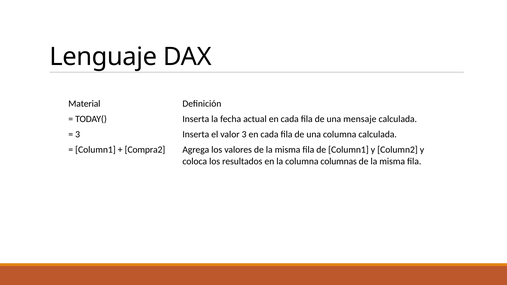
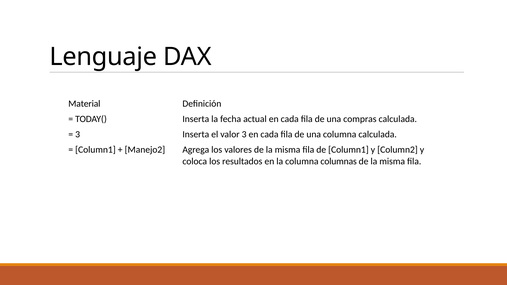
mensaje: mensaje -> compras (360, 119)
Compra2: Compra2 -> Manejo2 (145, 150)
